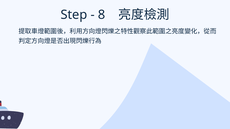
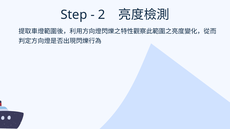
8: 8 -> 2 (102, 15)
